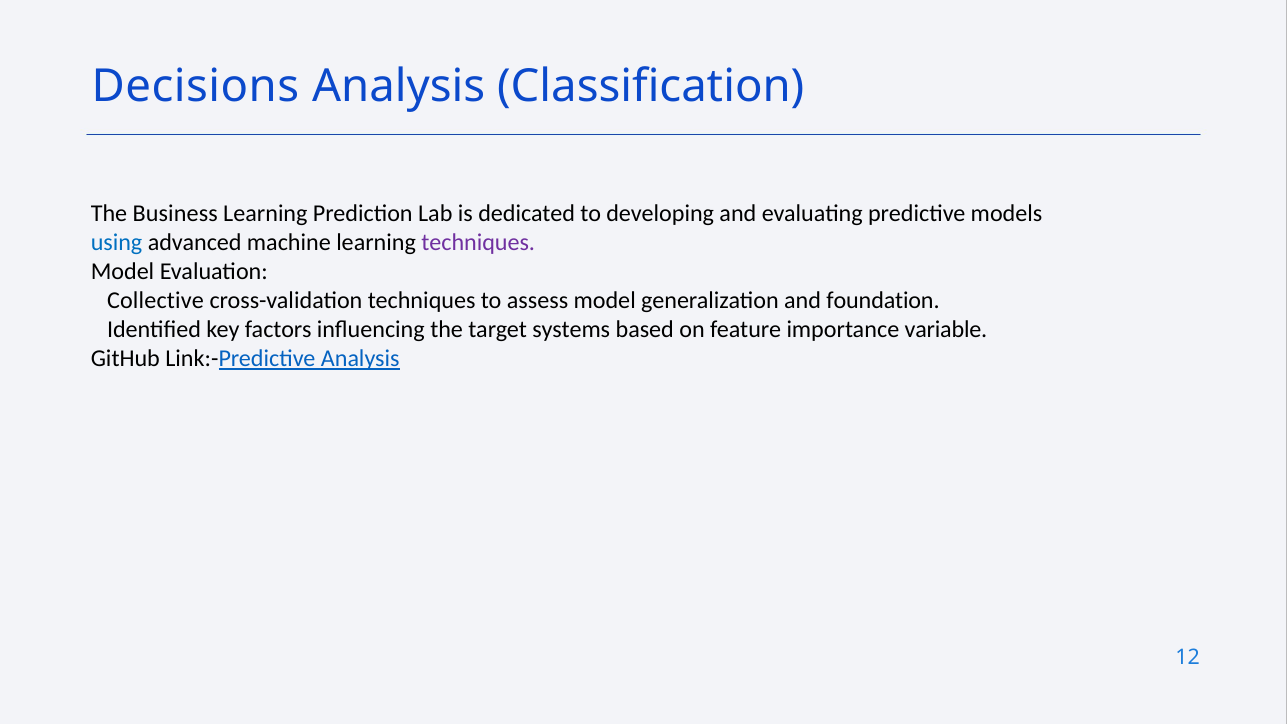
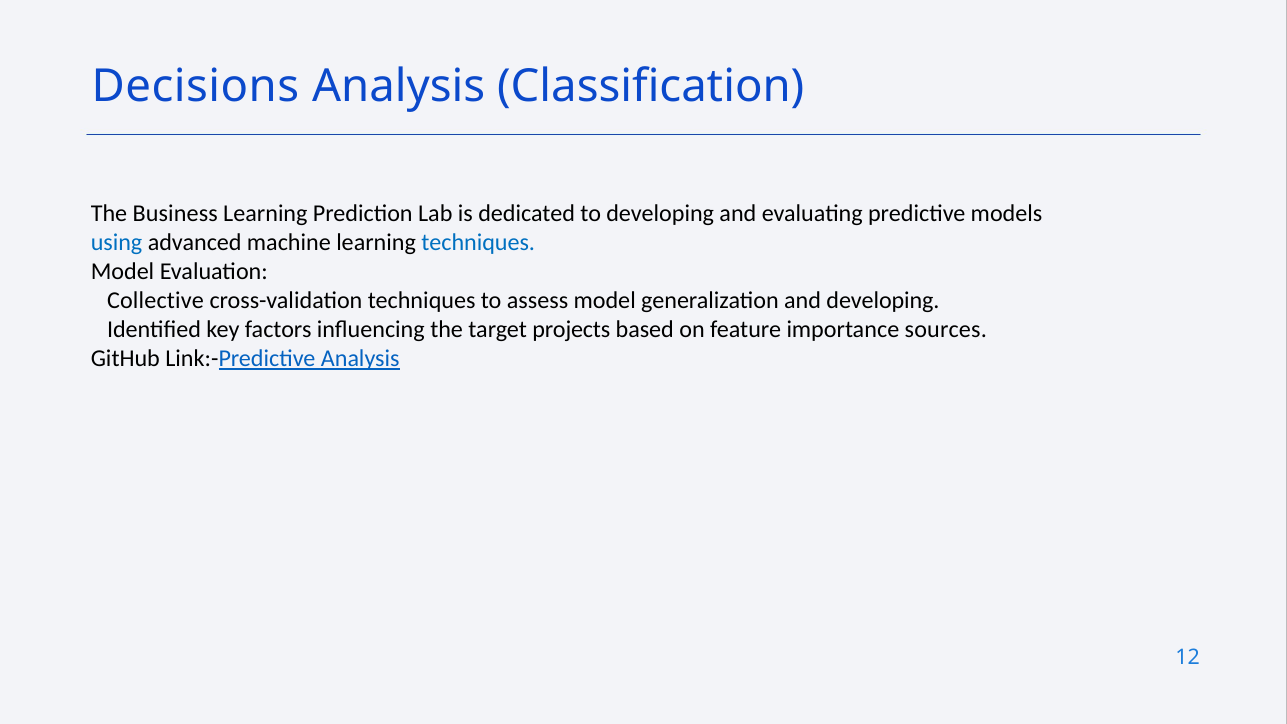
techniques colour: purple -> blue (478, 243)
and foundation: foundation -> developing (883, 300)
systems: systems -> projects (571, 329)
variable: variable -> sources (946, 329)
